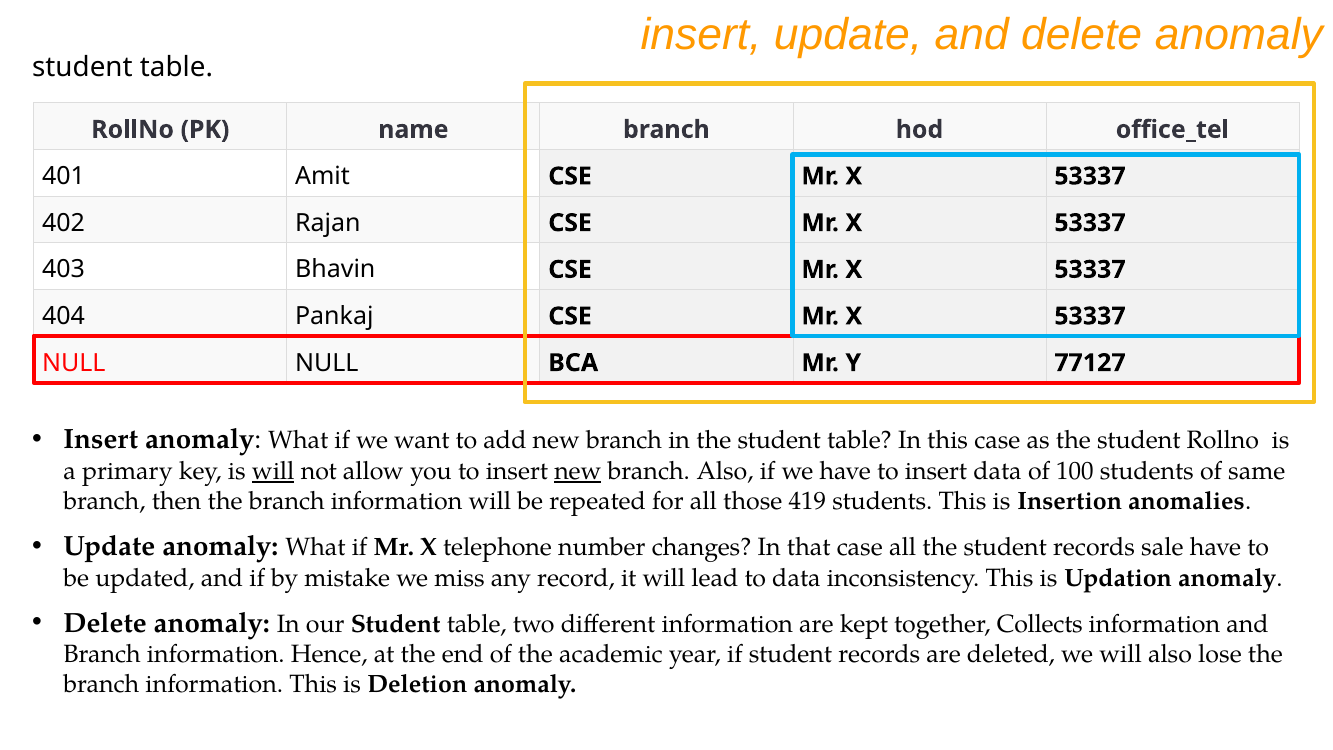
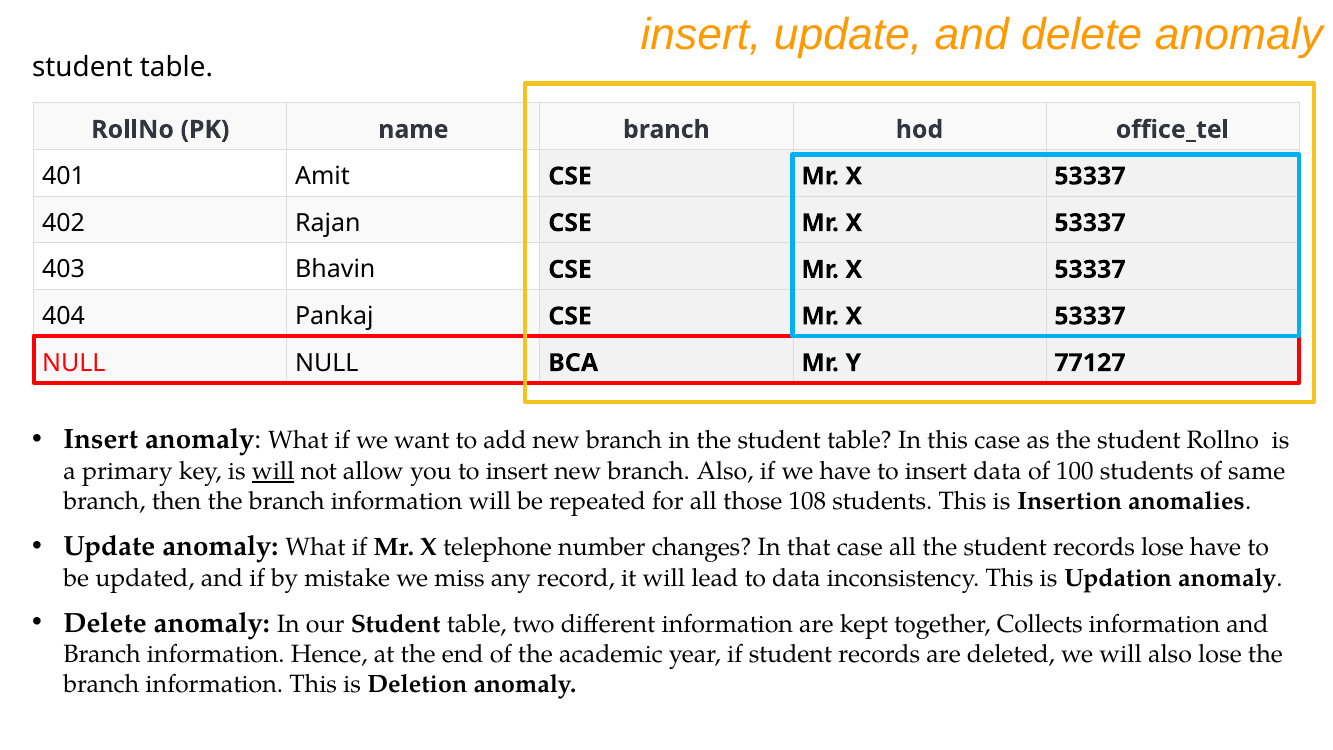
new underline: present -> none (578, 471)
419: 419 -> 108 (807, 501)
records sale: sale -> lose (1163, 547)
